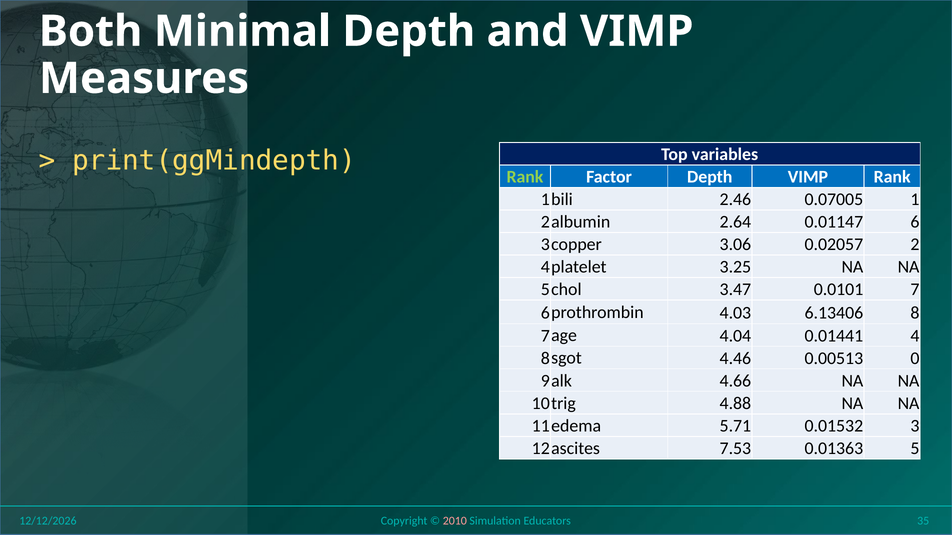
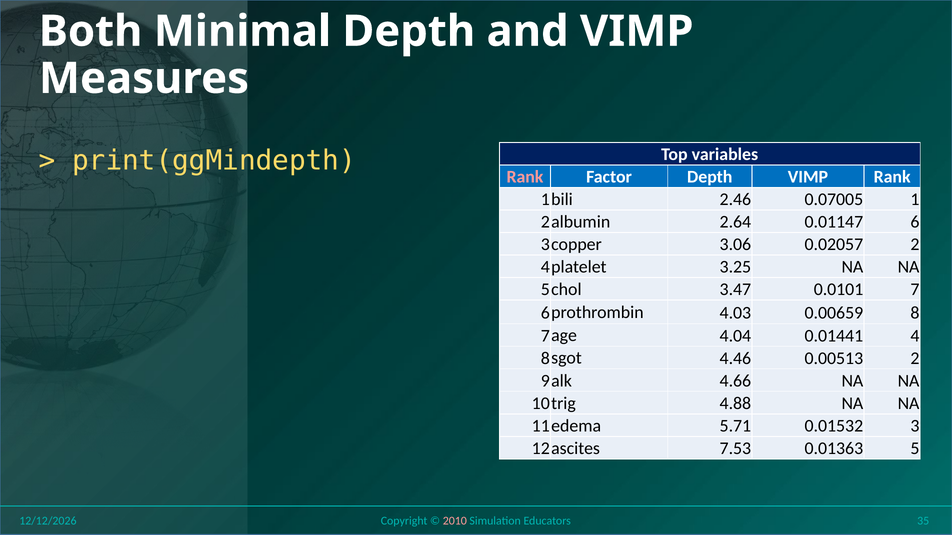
Rank colour: light green -> pink (525, 177)
6.13406: 6.13406 -> 0.00659 (834, 313)
0.00513 0: 0 -> 2 (915, 358)
